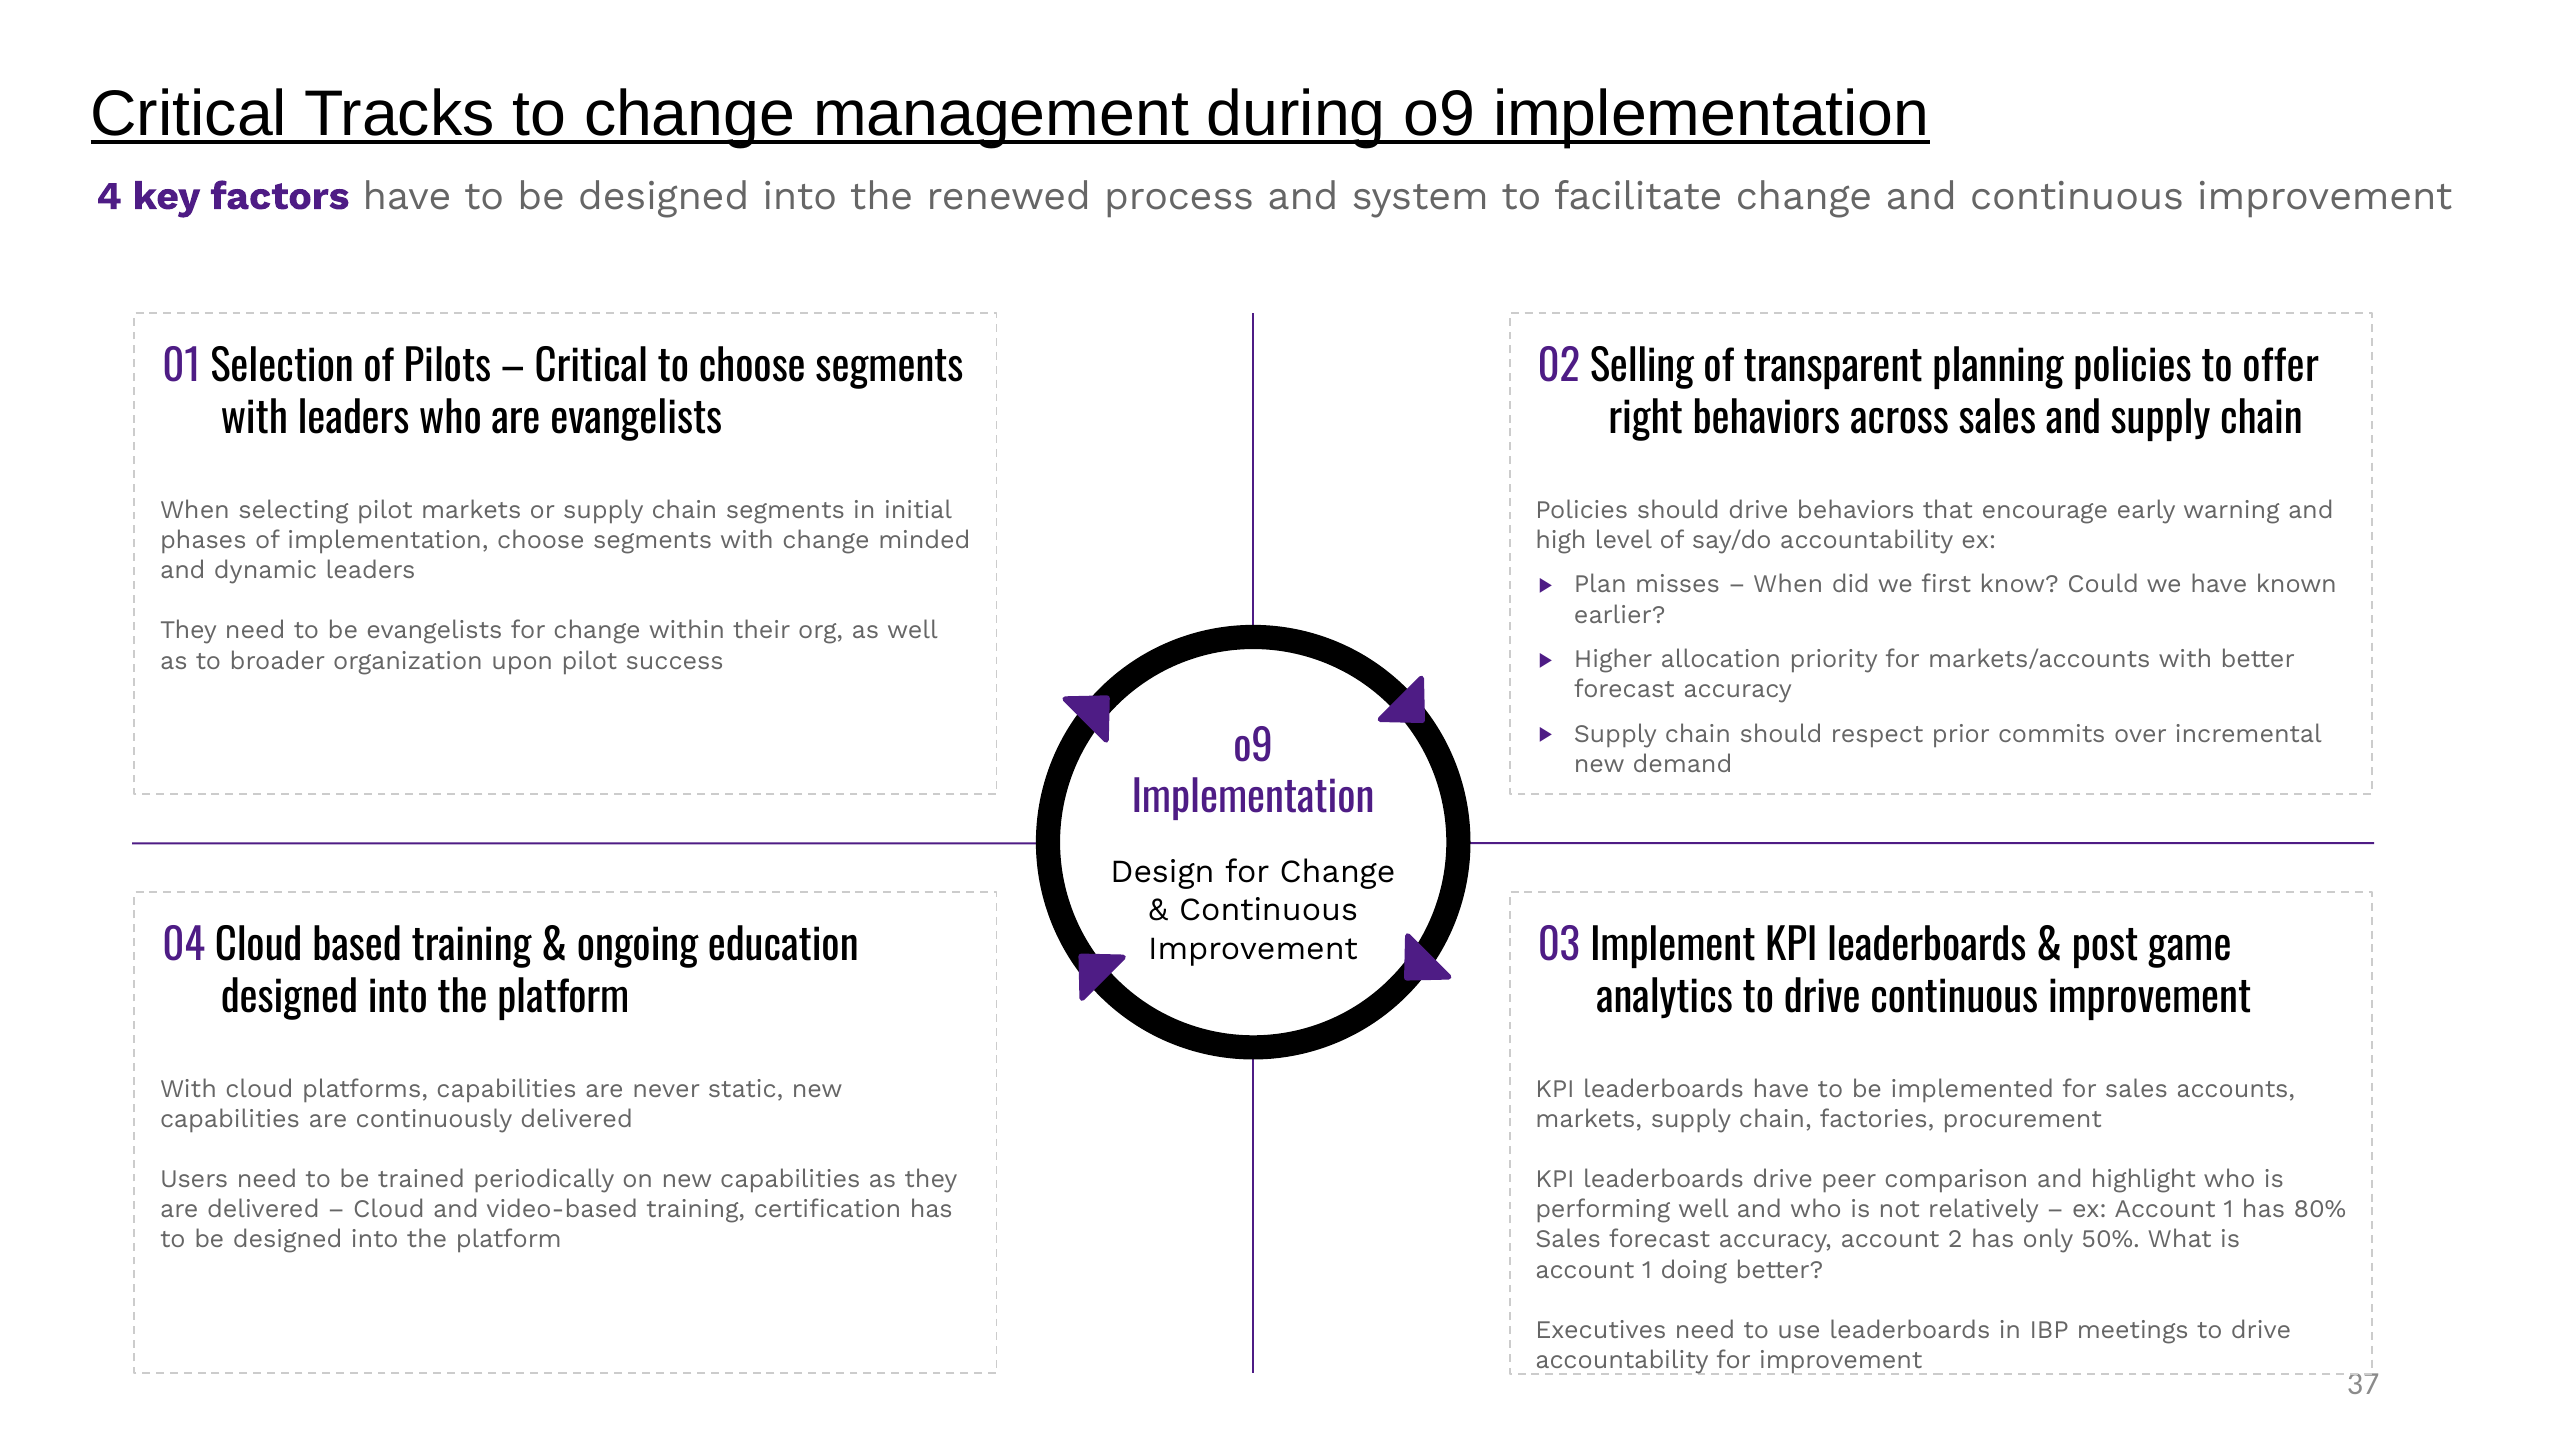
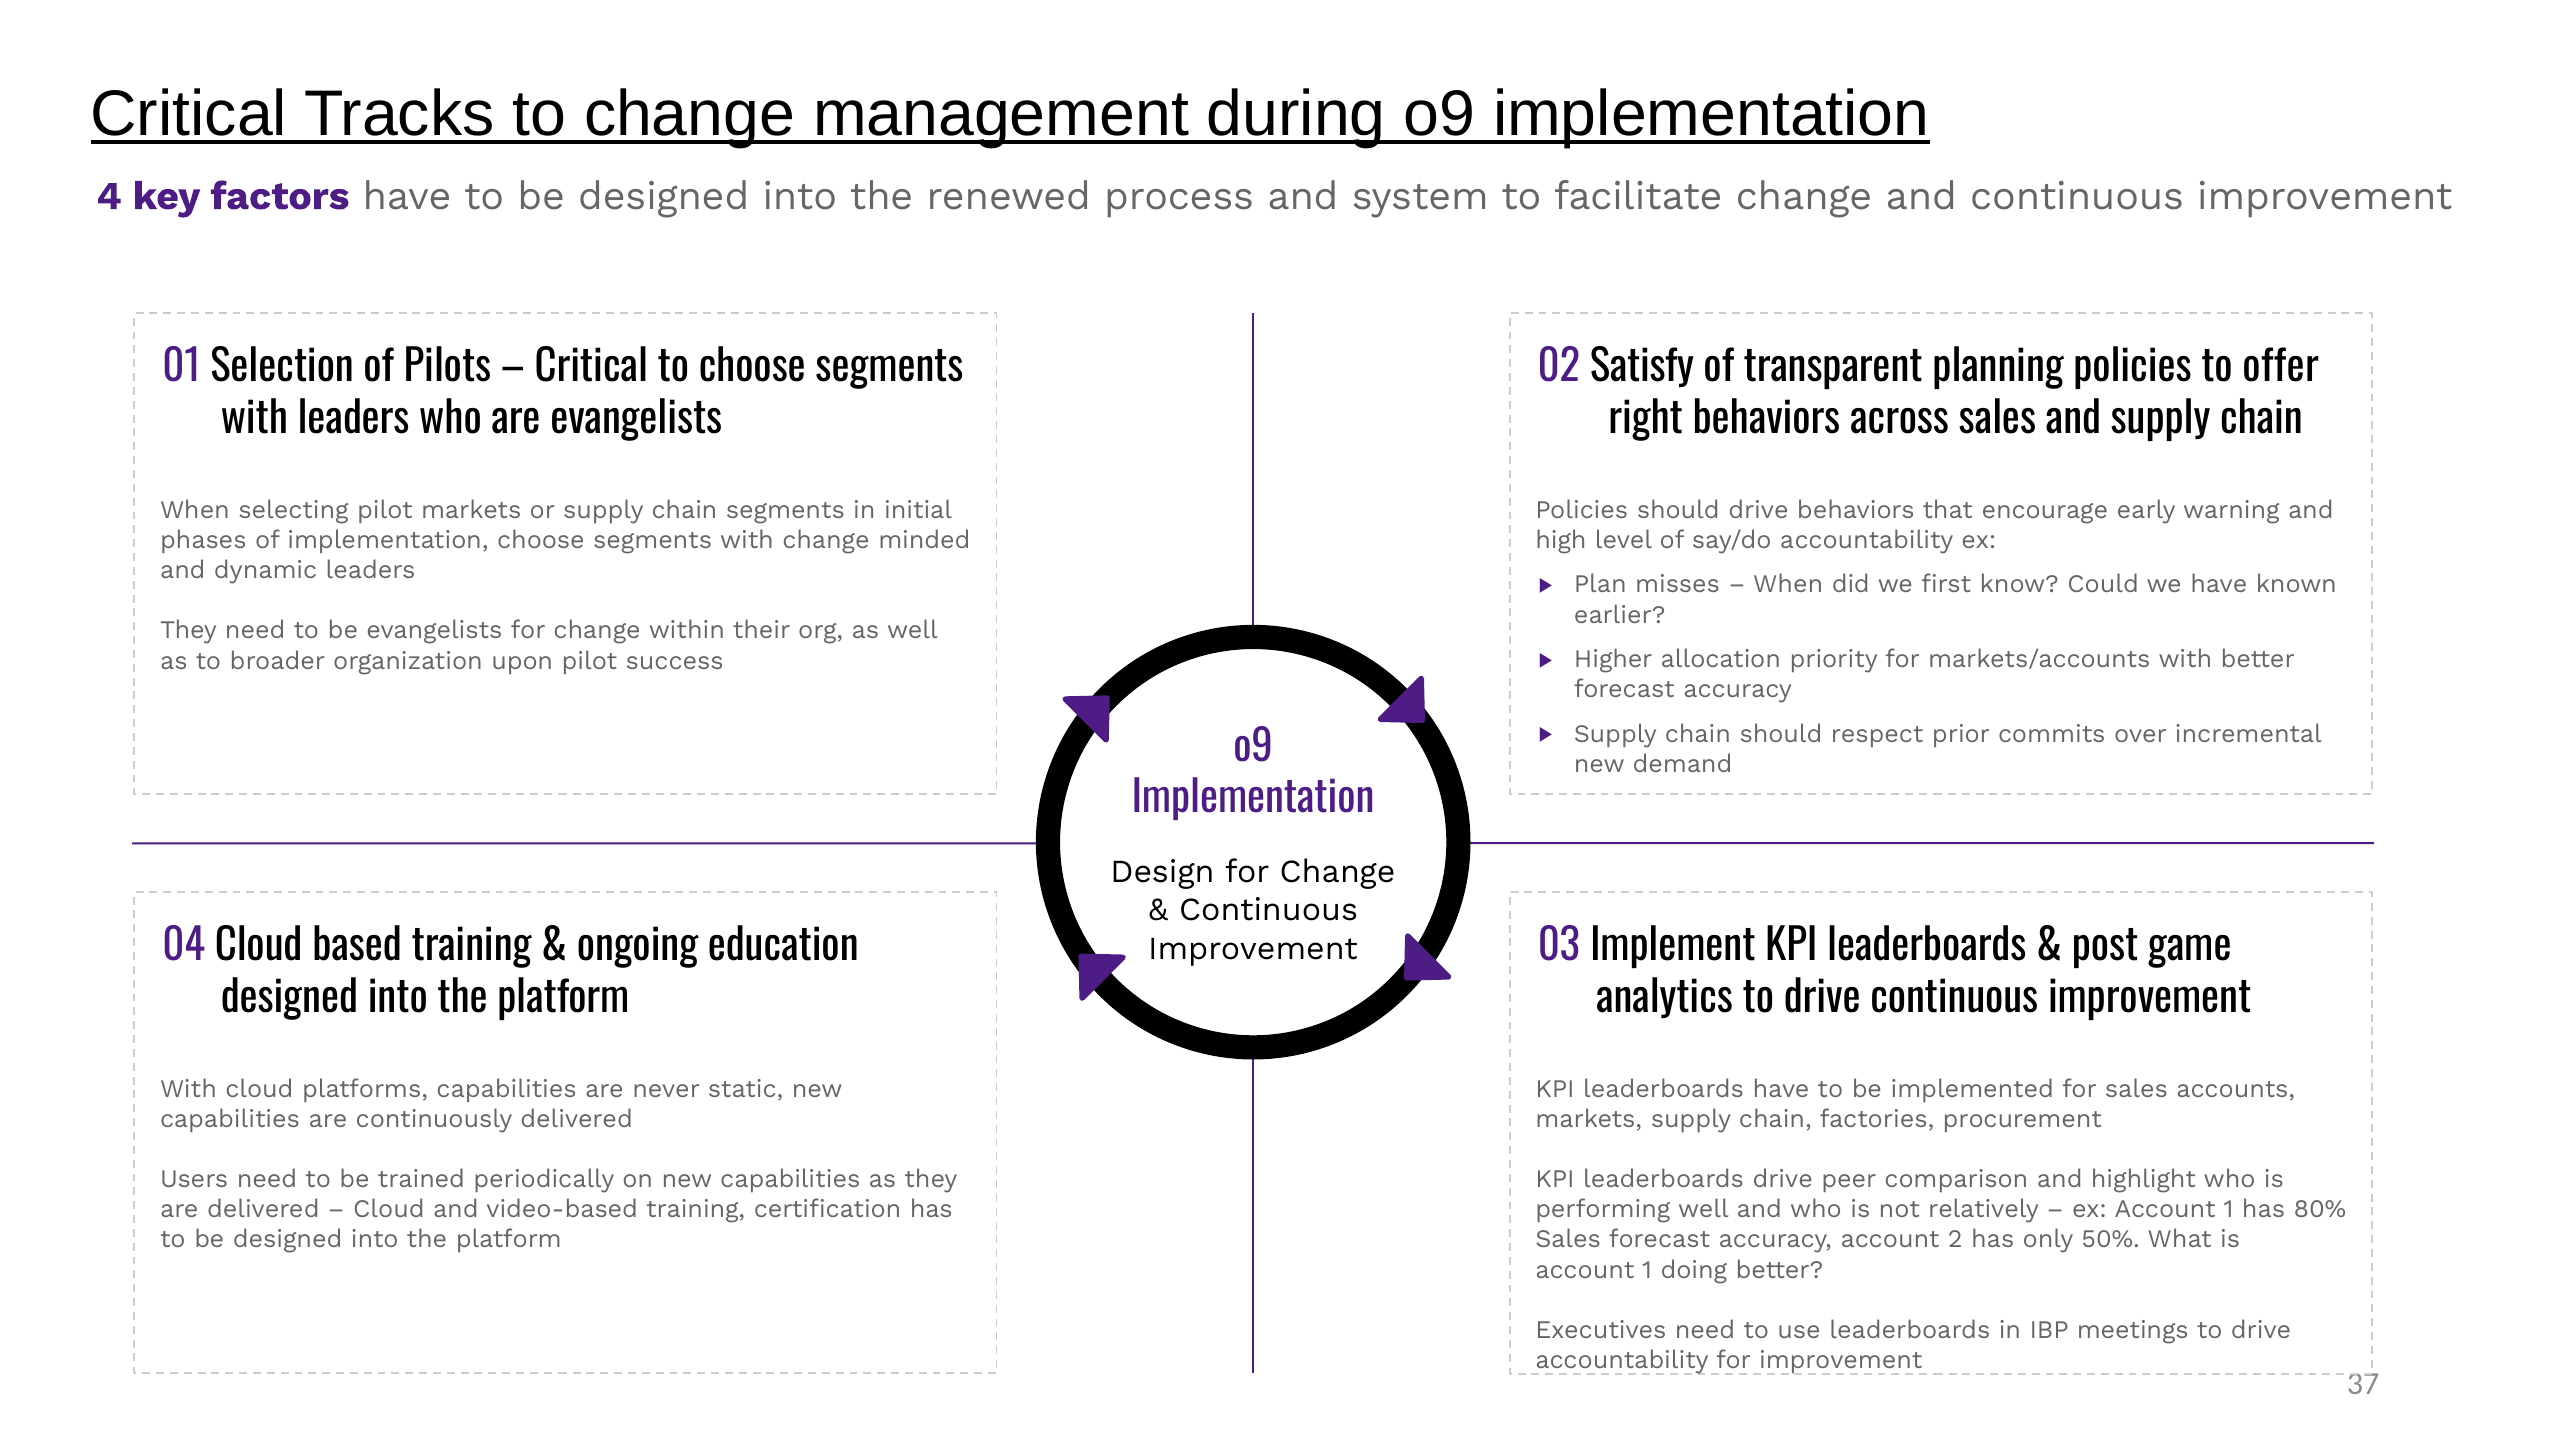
Selling: Selling -> Satisfy (1642, 368)
